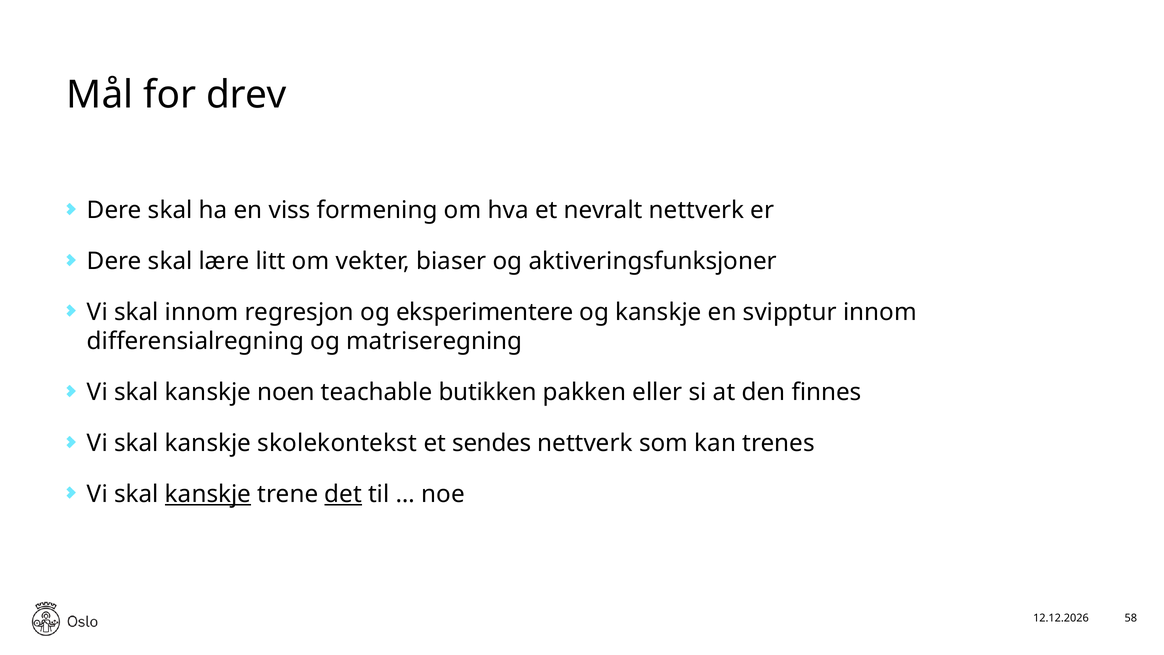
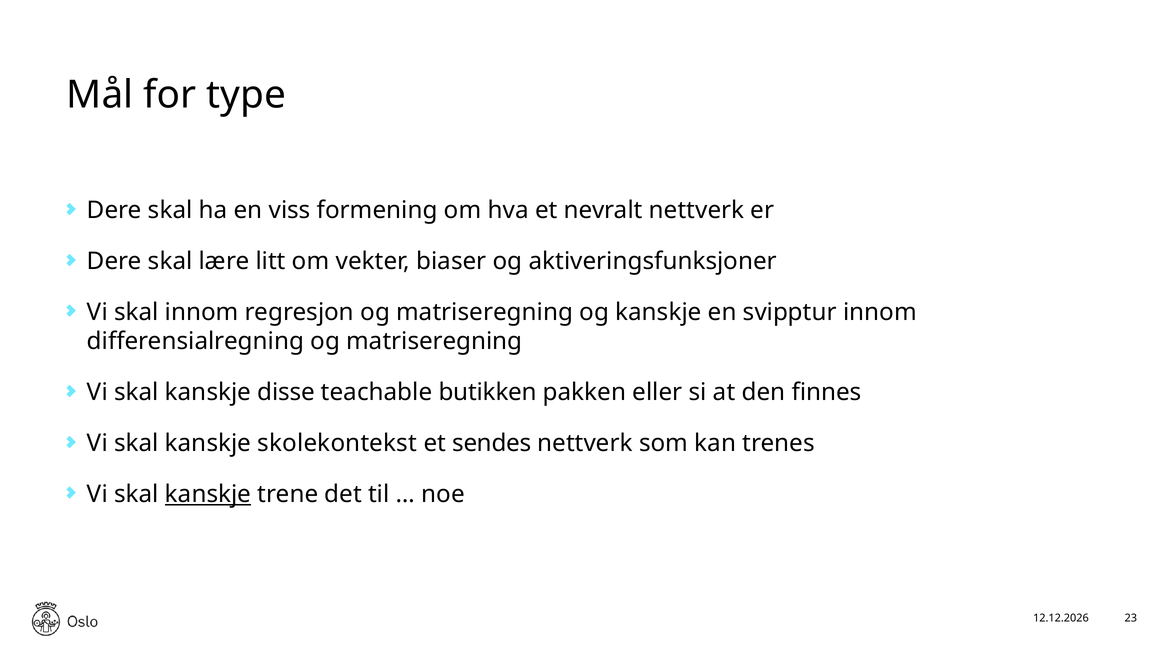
drev: drev -> type (246, 95)
regresjon og eksperimentere: eksperimentere -> matriseregning (485, 312)
noen: noen -> disse (286, 392)
det underline: present -> none (343, 494)
58: 58 -> 23 (1131, 618)
